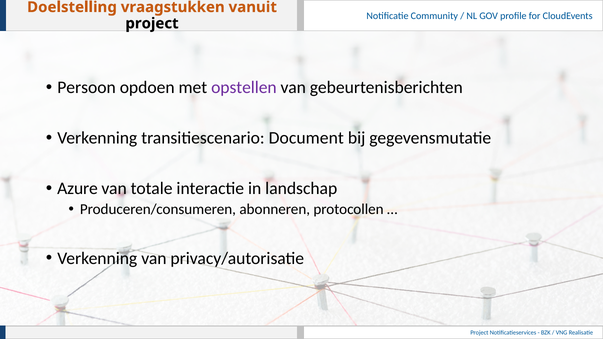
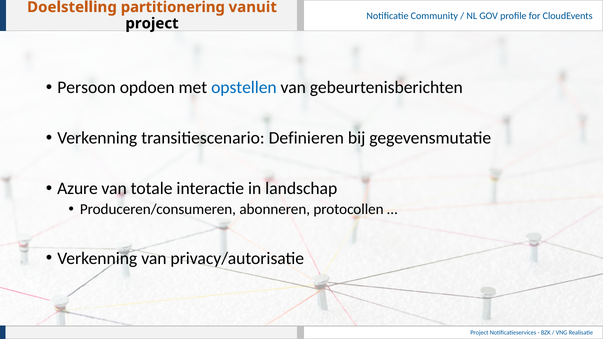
vraagstukken: vraagstukken -> partitionering (173, 7)
opstellen colour: purple -> blue (244, 88)
Document: Document -> Definieren (306, 138)
